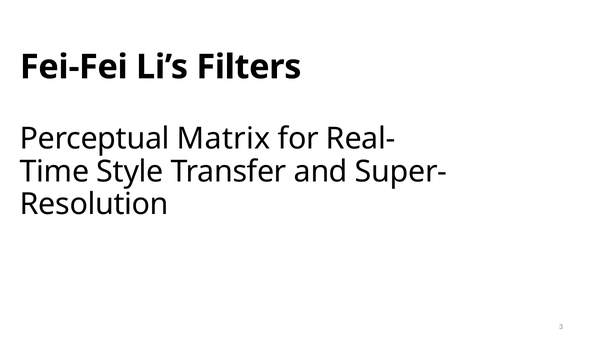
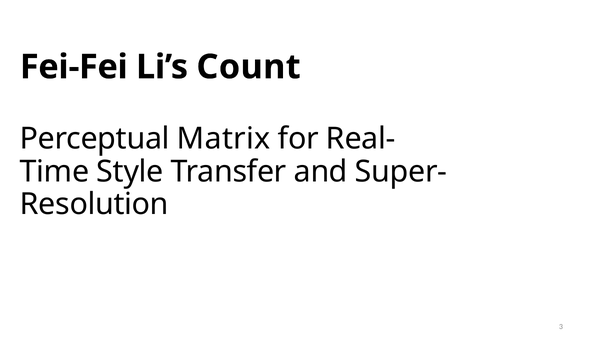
Filters: Filters -> Count (249, 67)
